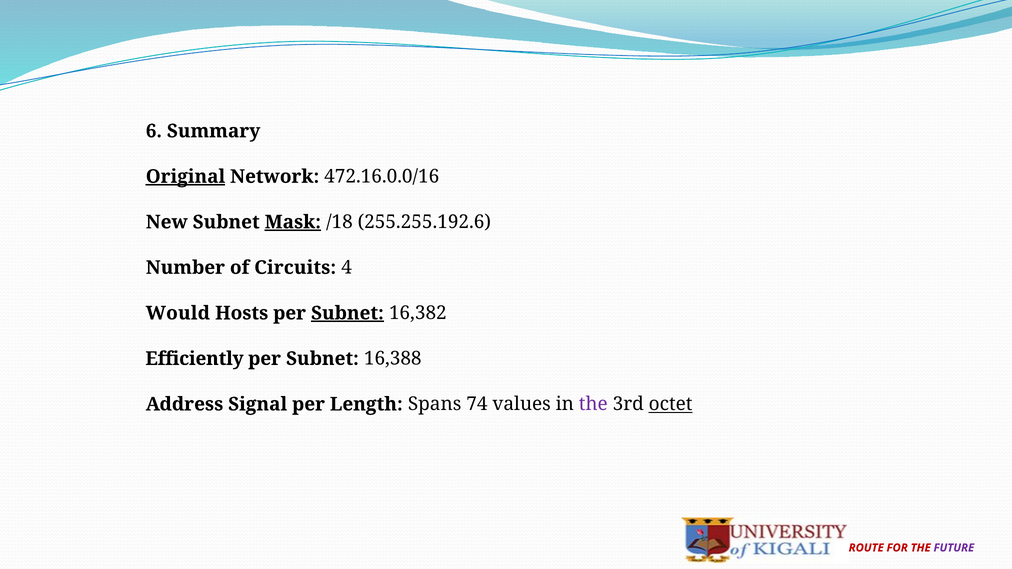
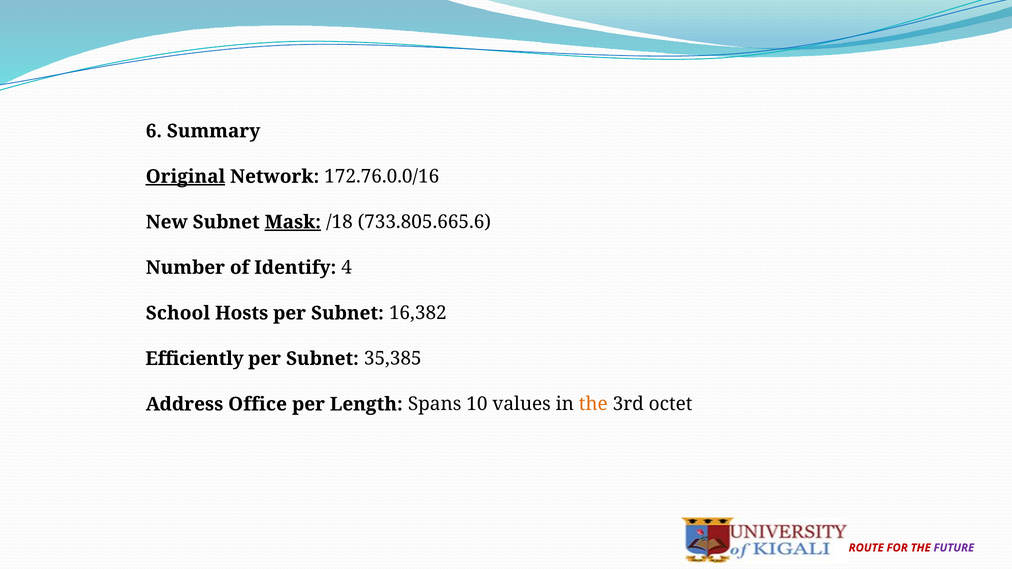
472.16.0.0/16: 472.16.0.0/16 -> 172.76.0.0/16 (382, 177)
255.255.192.6: 255.255.192.6 -> 733.805.665.6 (424, 222)
Circuits: Circuits -> Identify (295, 268)
Would: Would -> School (178, 313)
Subnet underline: present -> none (347, 313)
16,388: 16,388 -> 35,385 (393, 359)
Signal: Signal -> Office (258, 404)
74: 74 -> 10 (477, 404)
the colour: purple -> orange (593, 404)
octet underline: present -> none (671, 404)
